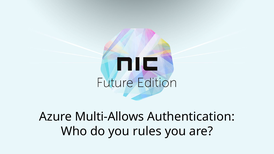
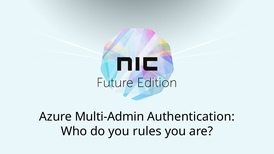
Multi-Allows: Multi-Allows -> Multi-Admin (109, 117)
